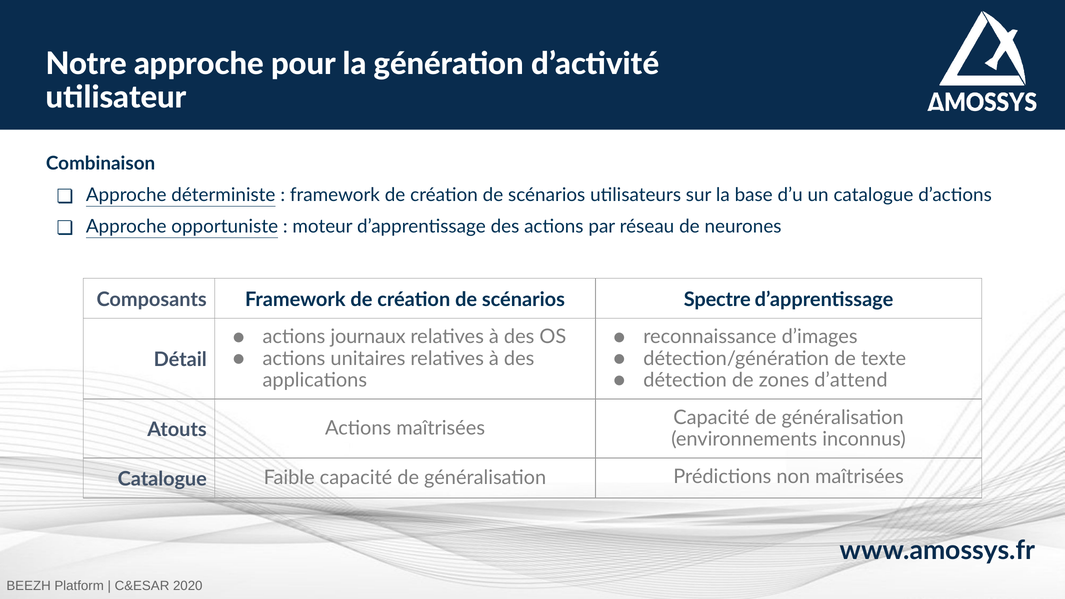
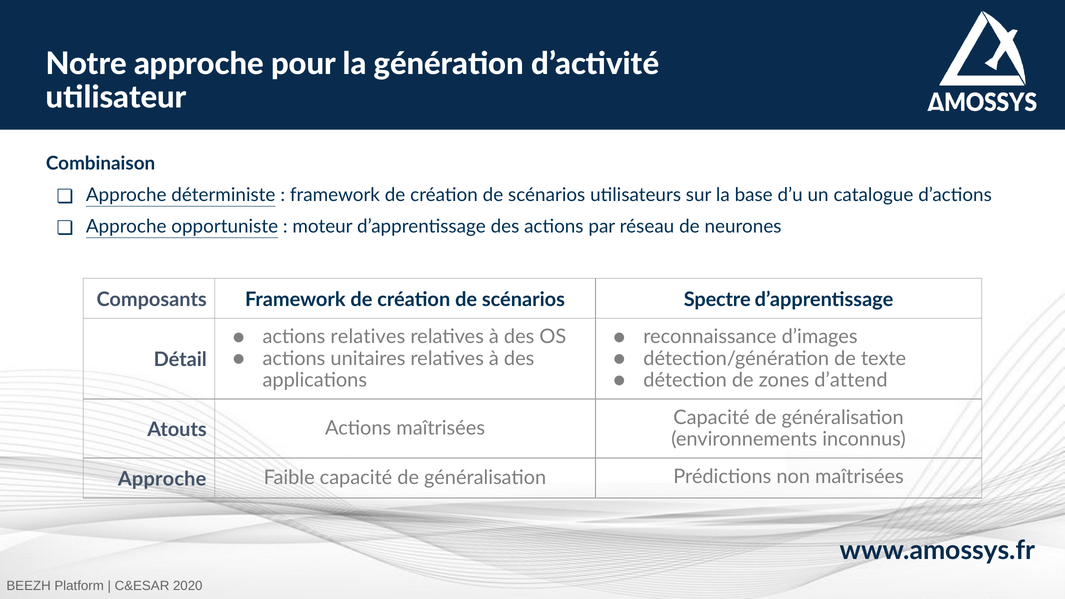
actions journaux: journaux -> relatives (368, 337)
Catalogue: Catalogue -> Approche (162, 479)
